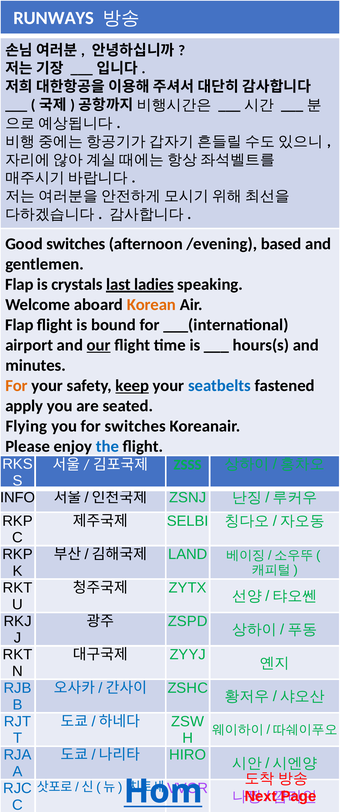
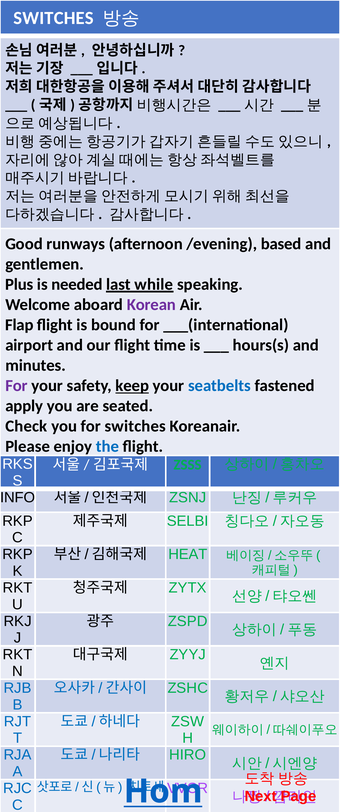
RUNWAYS: RUNWAYS -> SWITCHES (54, 18)
Good switches: switches -> runways (76, 244)
Flap: Flap -> Plus (19, 285)
crystals: crystals -> needed (77, 285)
ladies: ladies -> while (154, 285)
Korean colour: orange -> purple (151, 305)
our underline: present -> none (99, 346)
For colour: orange -> purple (16, 386)
Flying: Flying -> Check (26, 427)
LAND: LAND -> HEAT (188, 555)
